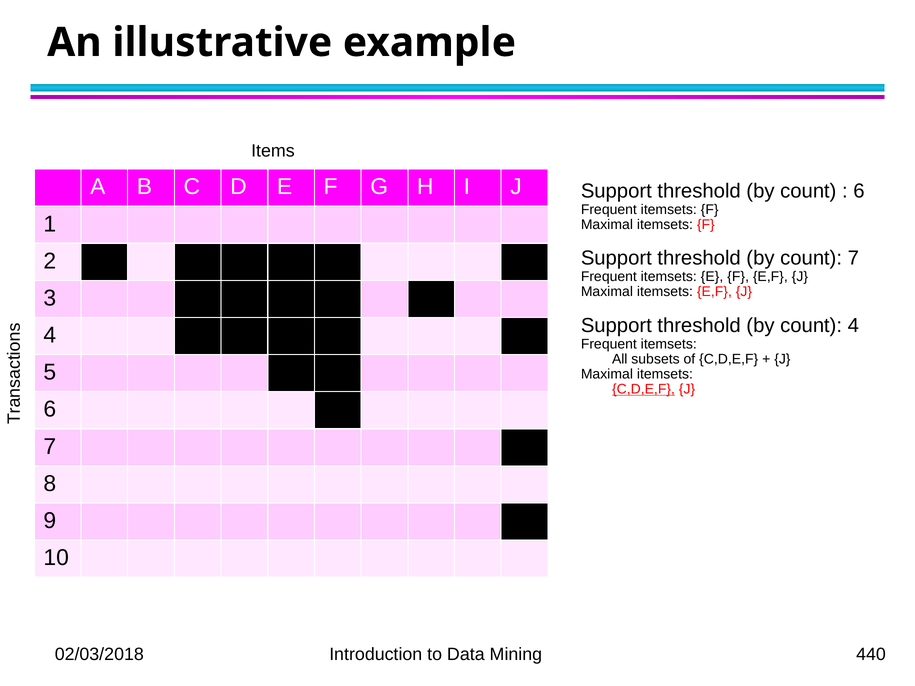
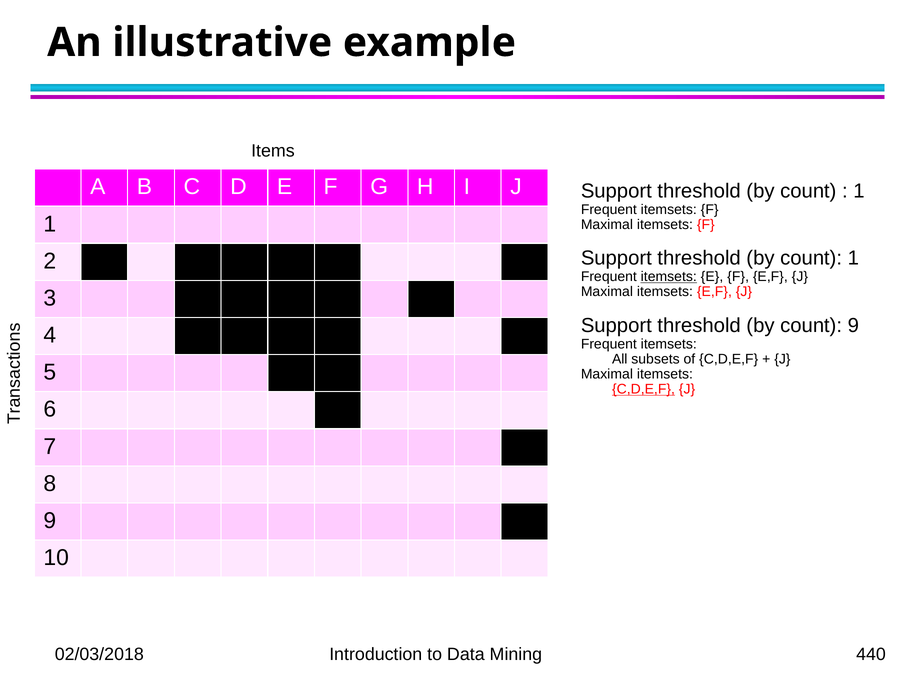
6: 6 -> 1 (859, 191)
count 7: 7 -> 1 (853, 258)
itemsets underline: none -> present (669, 277)
count 4: 4 -> 9 (853, 325)
